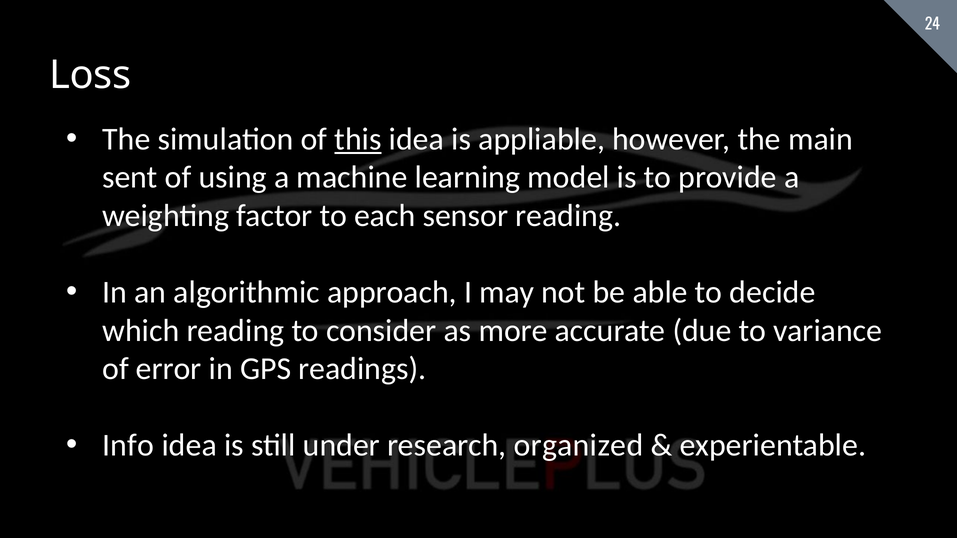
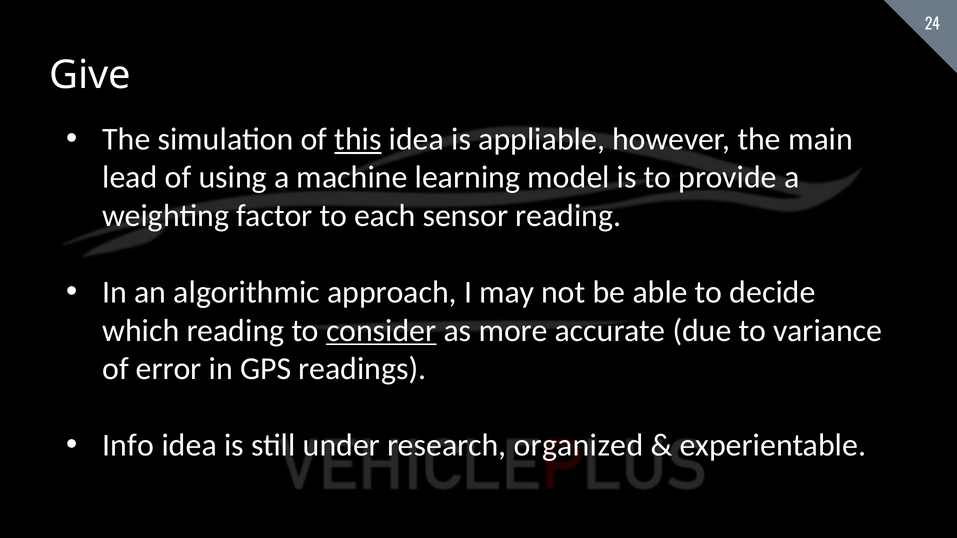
Loss: Loss -> Give (90, 75)
sent: sent -> lead (130, 178)
consider underline: none -> present (381, 331)
